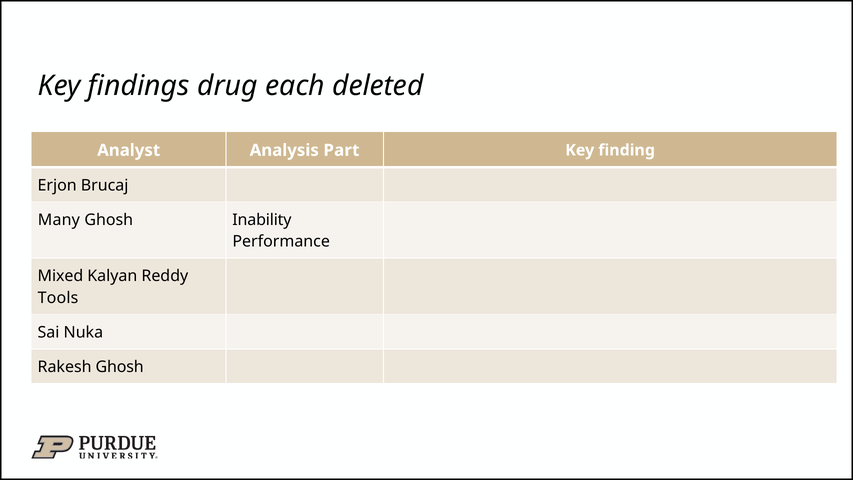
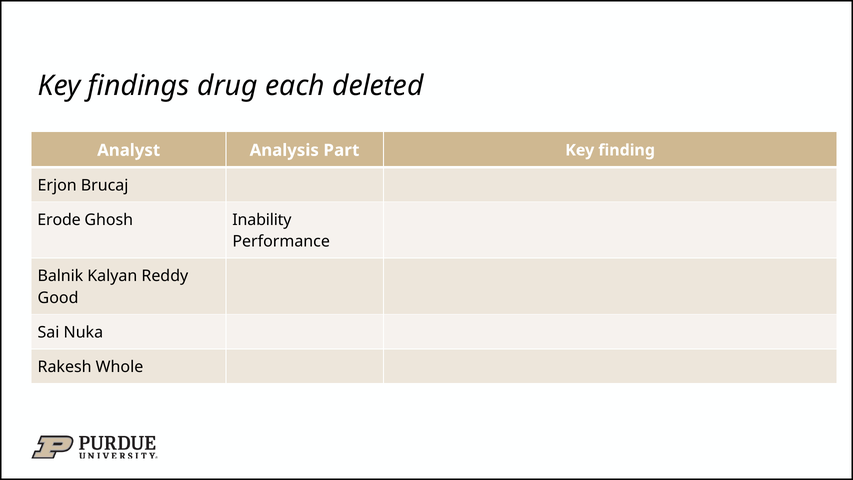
Many: Many -> Erode (59, 220)
Mixed: Mixed -> Balnik (60, 276)
Tools: Tools -> Good (58, 298)
Rakesh Ghosh: Ghosh -> Whole (120, 367)
